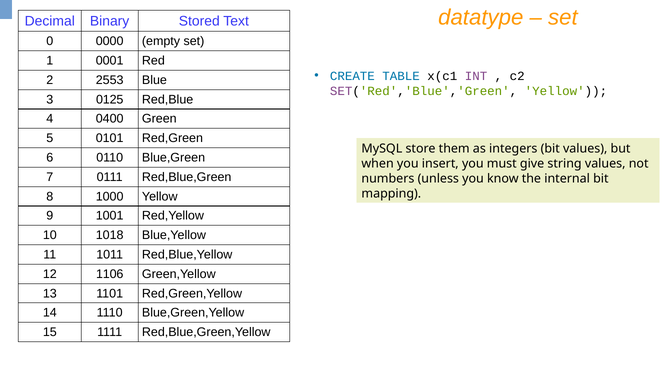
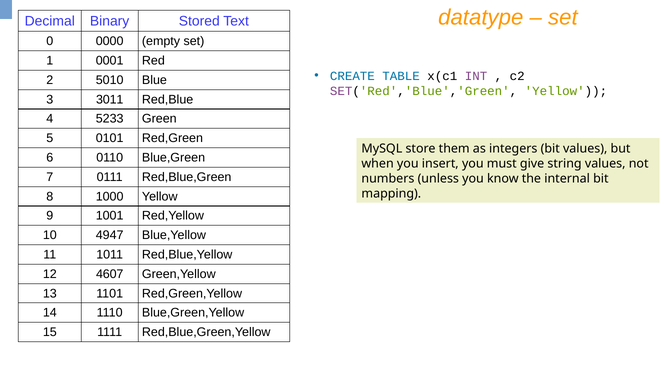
2553: 2553 -> 5010 (110, 80)
0125: 0125 -> 3011 (110, 100)
0400: 0400 -> 5233 (110, 119)
1018: 1018 -> 4947 (110, 236)
1106: 1106 -> 4607 (110, 275)
